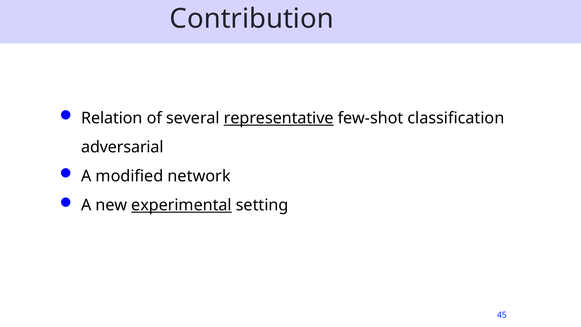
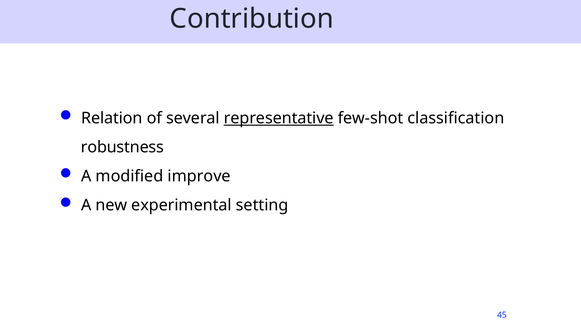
adversarial: adversarial -> robustness (122, 147)
network: network -> improve (199, 176)
experimental underline: present -> none (182, 205)
